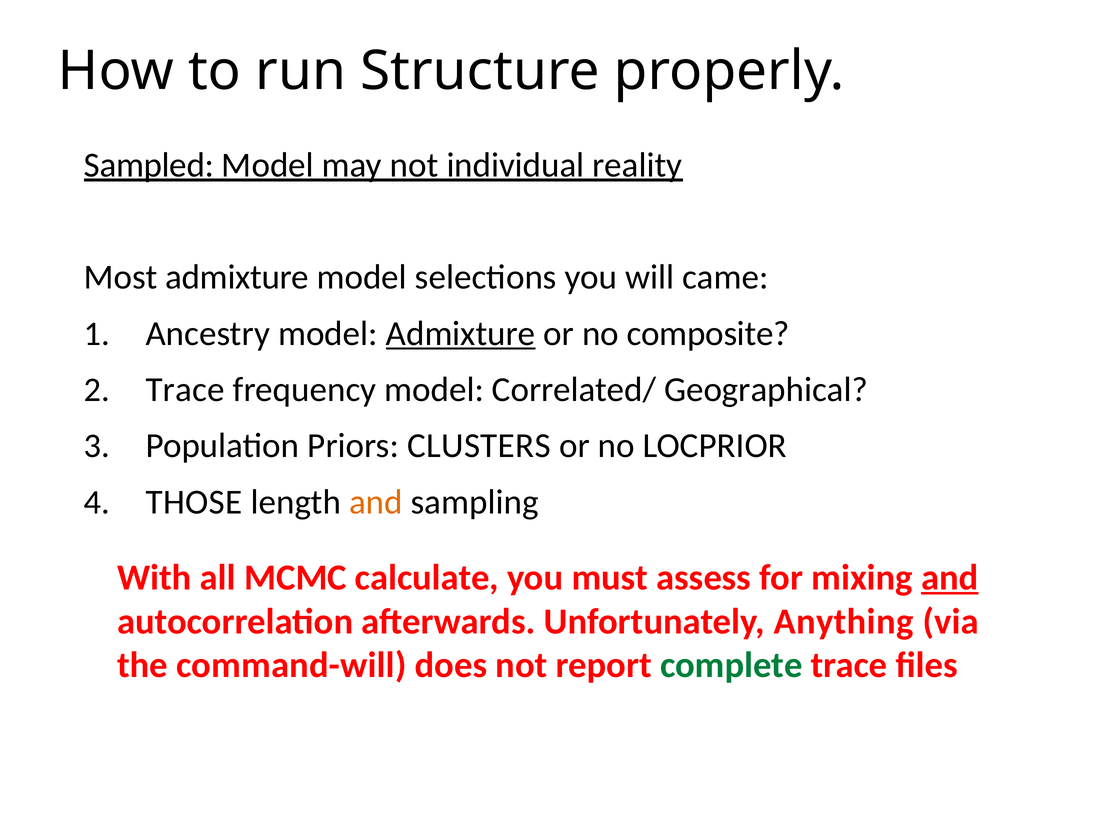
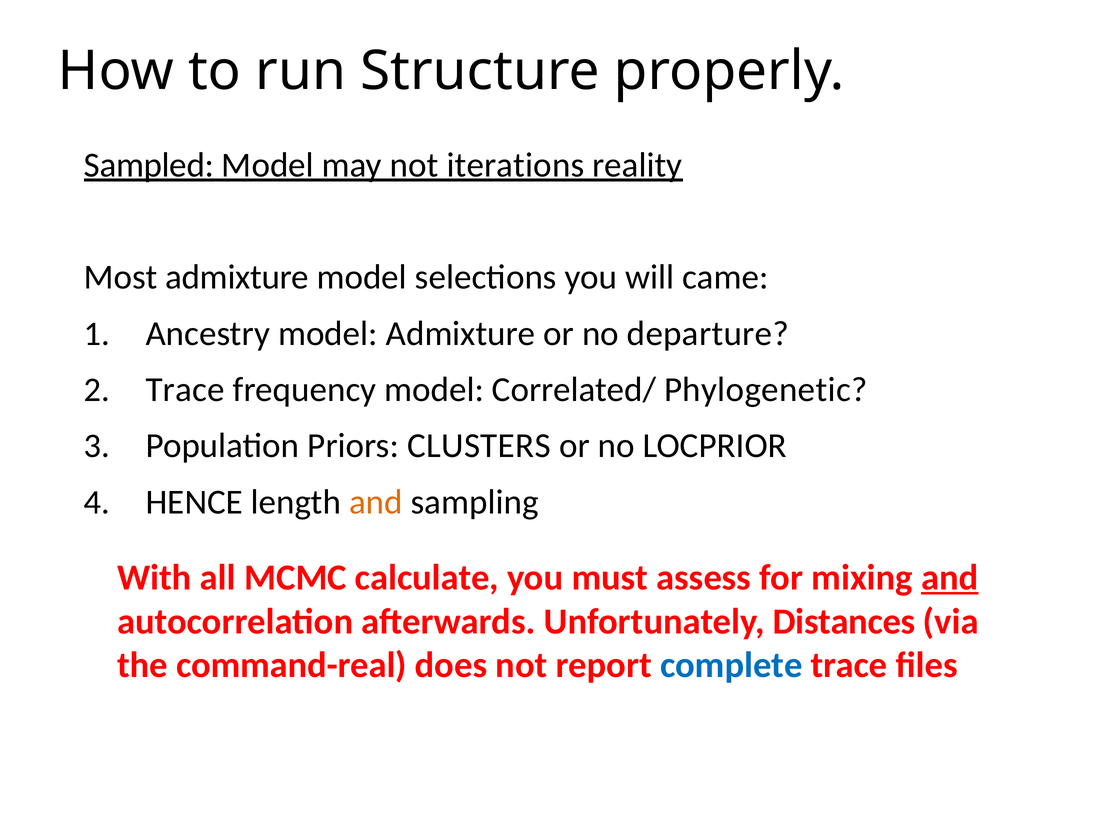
individual: individual -> iterations (515, 165)
Admixture underline: present -> none (461, 334)
composite: composite -> departure (708, 334)
Geographical: Geographical -> Phylogenetic (766, 390)
THOSE: THOSE -> HENCE (194, 502)
Anything: Anything -> Distances (844, 622)
command-will: command-will -> command-real (291, 666)
complete colour: green -> blue (731, 666)
